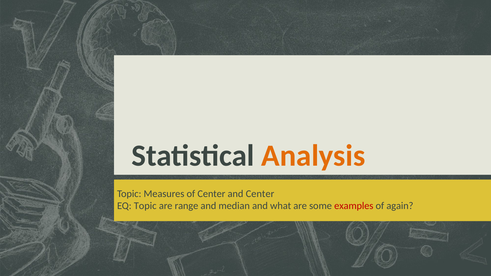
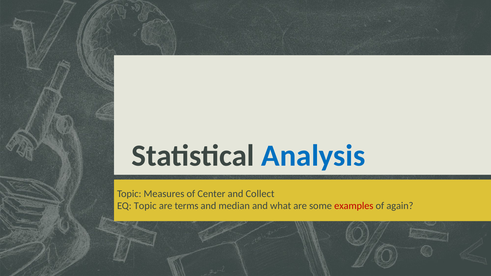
Analysis colour: orange -> blue (313, 156)
and Center: Center -> Collect (260, 194)
range: range -> terms (187, 206)
